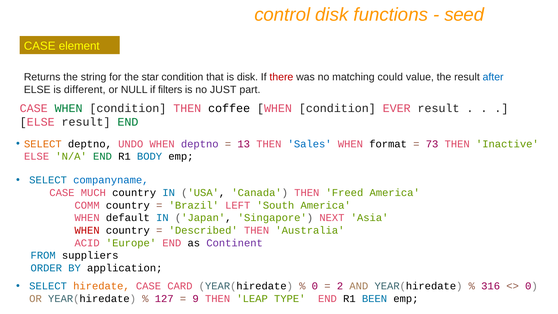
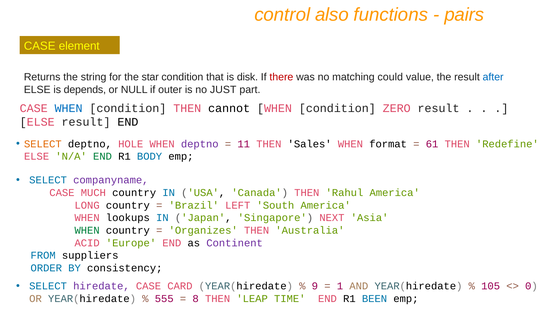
control disk: disk -> also (332, 15)
seed: seed -> pairs (464, 15)
different: different -> depends (85, 90)
filters: filters -> outer (170, 90)
WHEN colour: green -> blue (69, 108)
coffee: coffee -> cannot (229, 108)
EVER: EVER -> ZERO (397, 108)
END colour: green -> black (128, 122)
UNDO: UNDO -> HOLE (131, 144)
13: 13 -> 11 (244, 144)
Sales colour: blue -> black (310, 144)
73: 73 -> 61 (432, 144)
Inactive: Inactive -> Redefine (507, 144)
companyname colour: blue -> purple (111, 180)
Freed: Freed -> Rahul (344, 193)
COMM: COMM -> LONG (87, 205)
default: default -> lookups (128, 218)
WHEN colour: red -> green (87, 230)
Described: Described -> Organizes (203, 230)
application: application -> consistency (125, 268)
hiredate colour: orange -> purple (101, 286)
0: 0 -> 9 (315, 286)
2: 2 -> 1 (340, 286)
316: 316 -> 105 (491, 286)
127: 127 -> 555 (164, 299)
9: 9 -> 8 (196, 299)
TYPE: TYPE -> TIME (290, 299)
